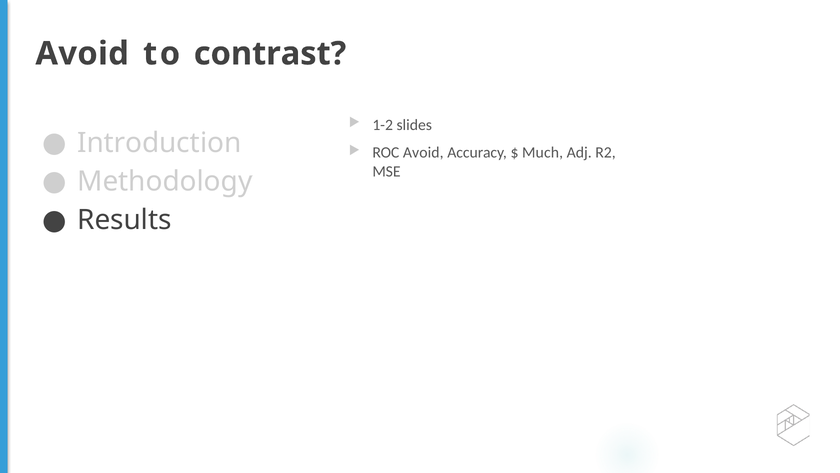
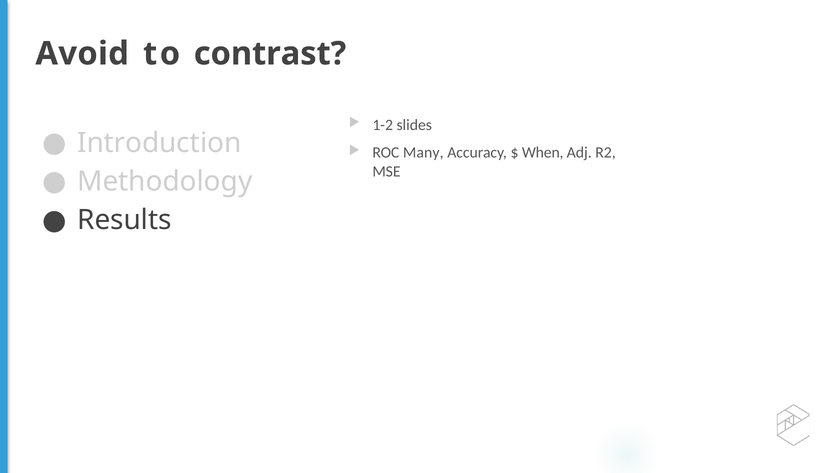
ROC Avoid: Avoid -> Many (423, 153)
Much: Much -> When (543, 153)
